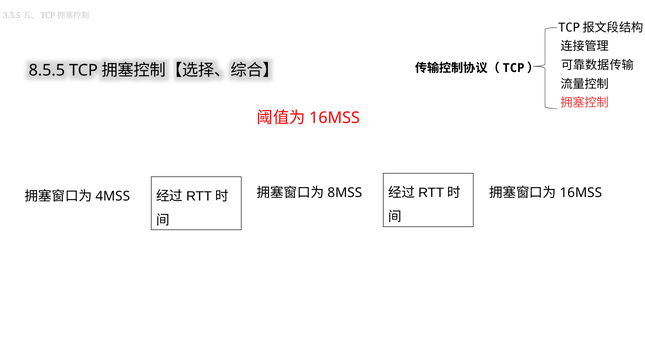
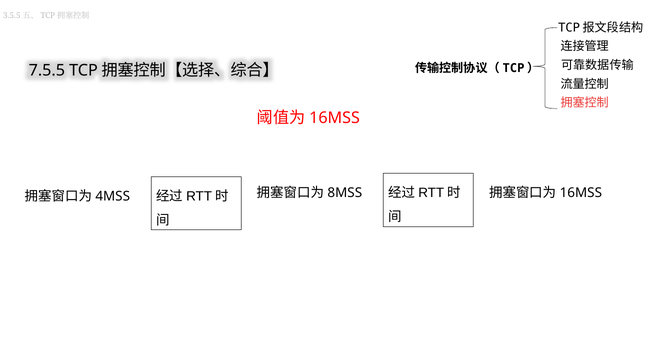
8.5.5: 8.5.5 -> 7.5.5 (47, 70)
